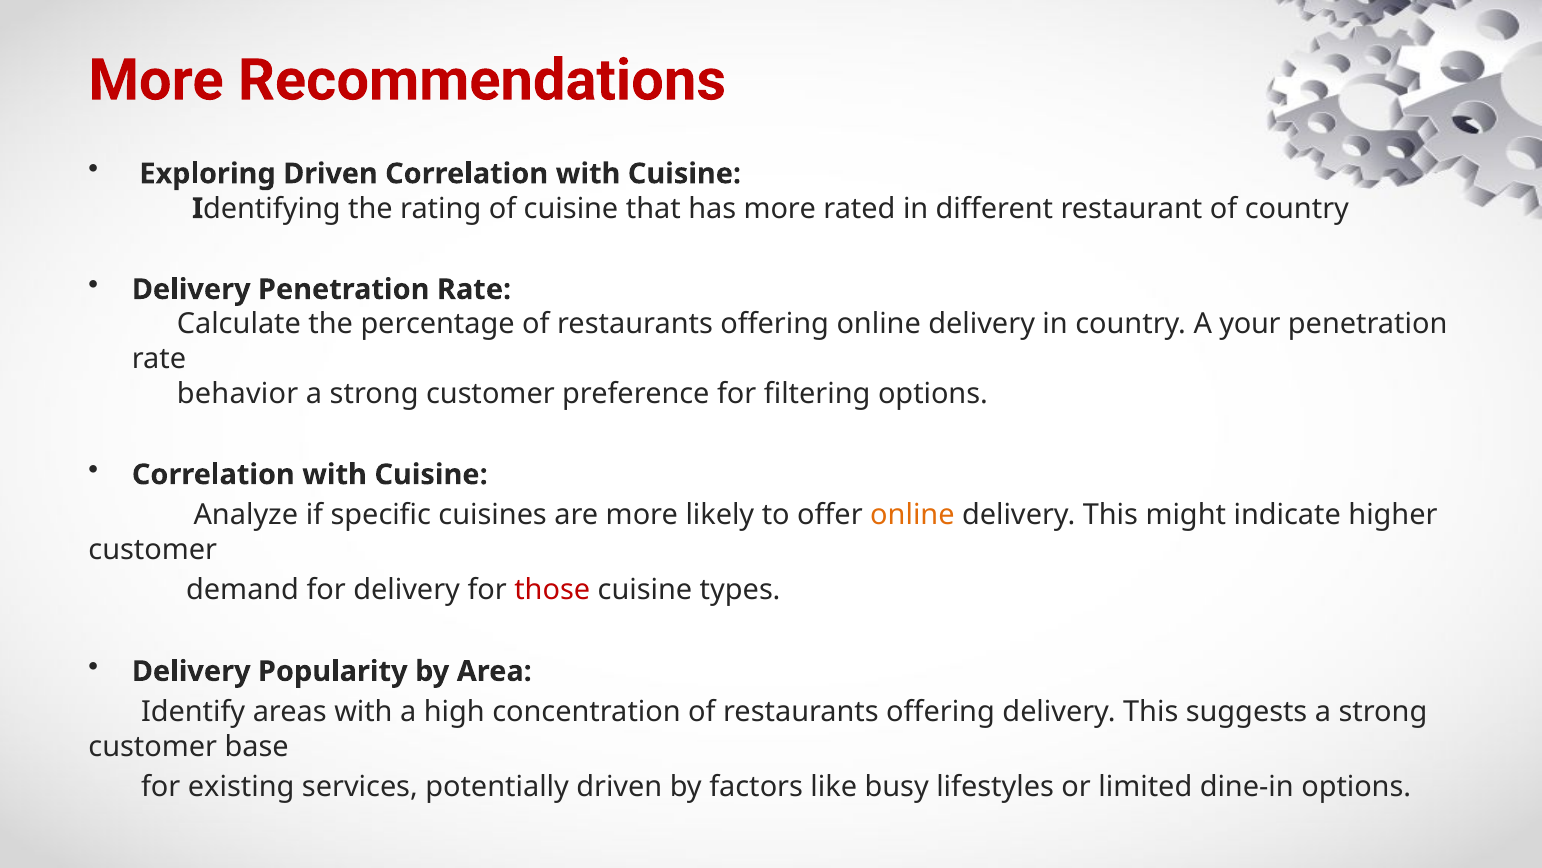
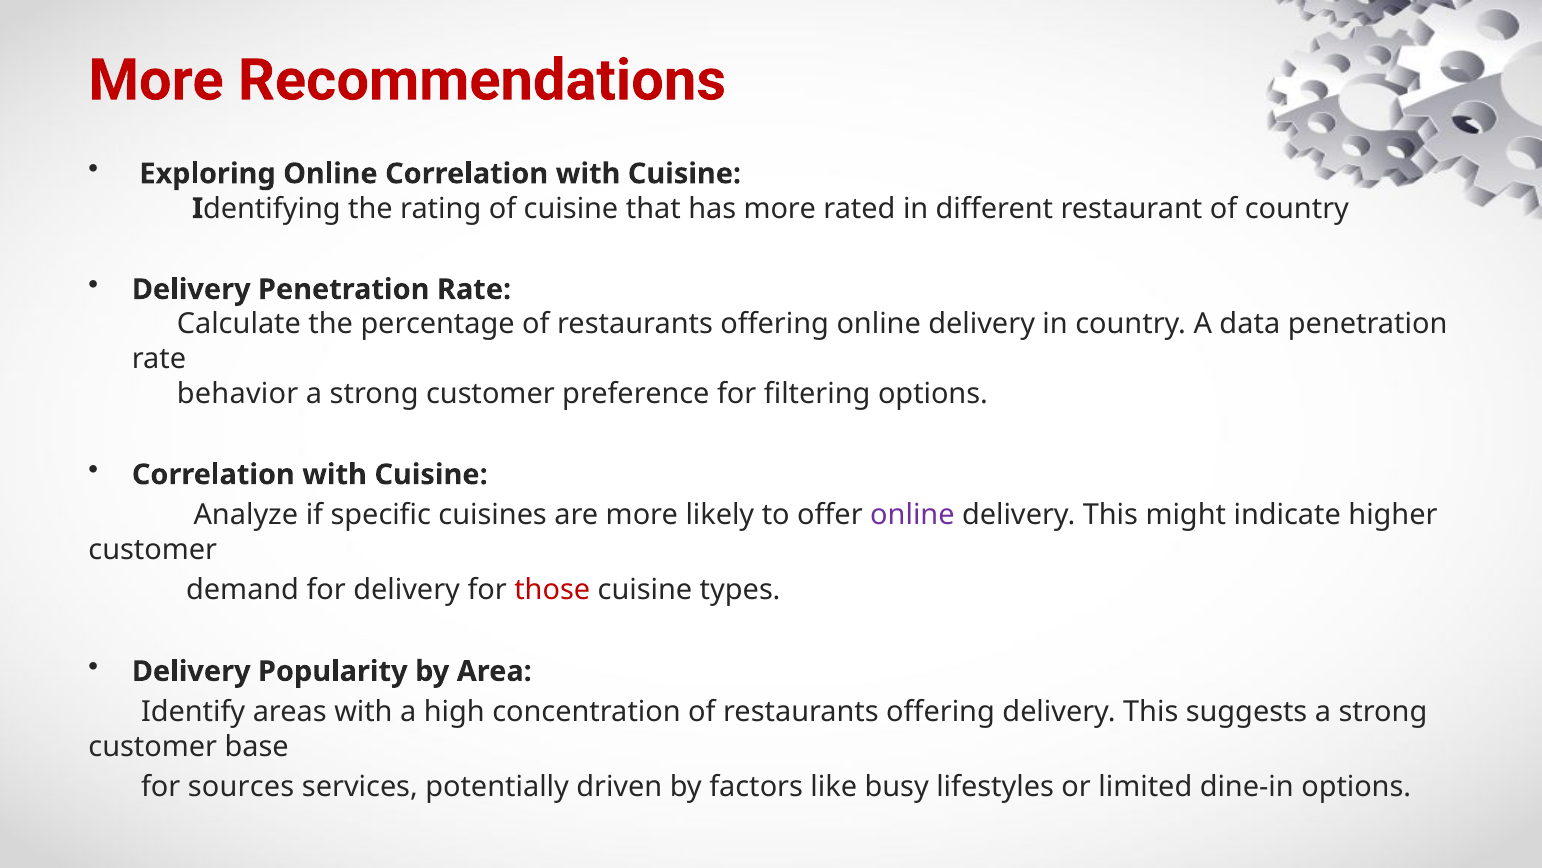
Exploring Driven: Driven -> Online (330, 174)
your: your -> data (1250, 324)
online colour: orange -> purple (912, 515)
existing: existing -> sources (241, 787)
